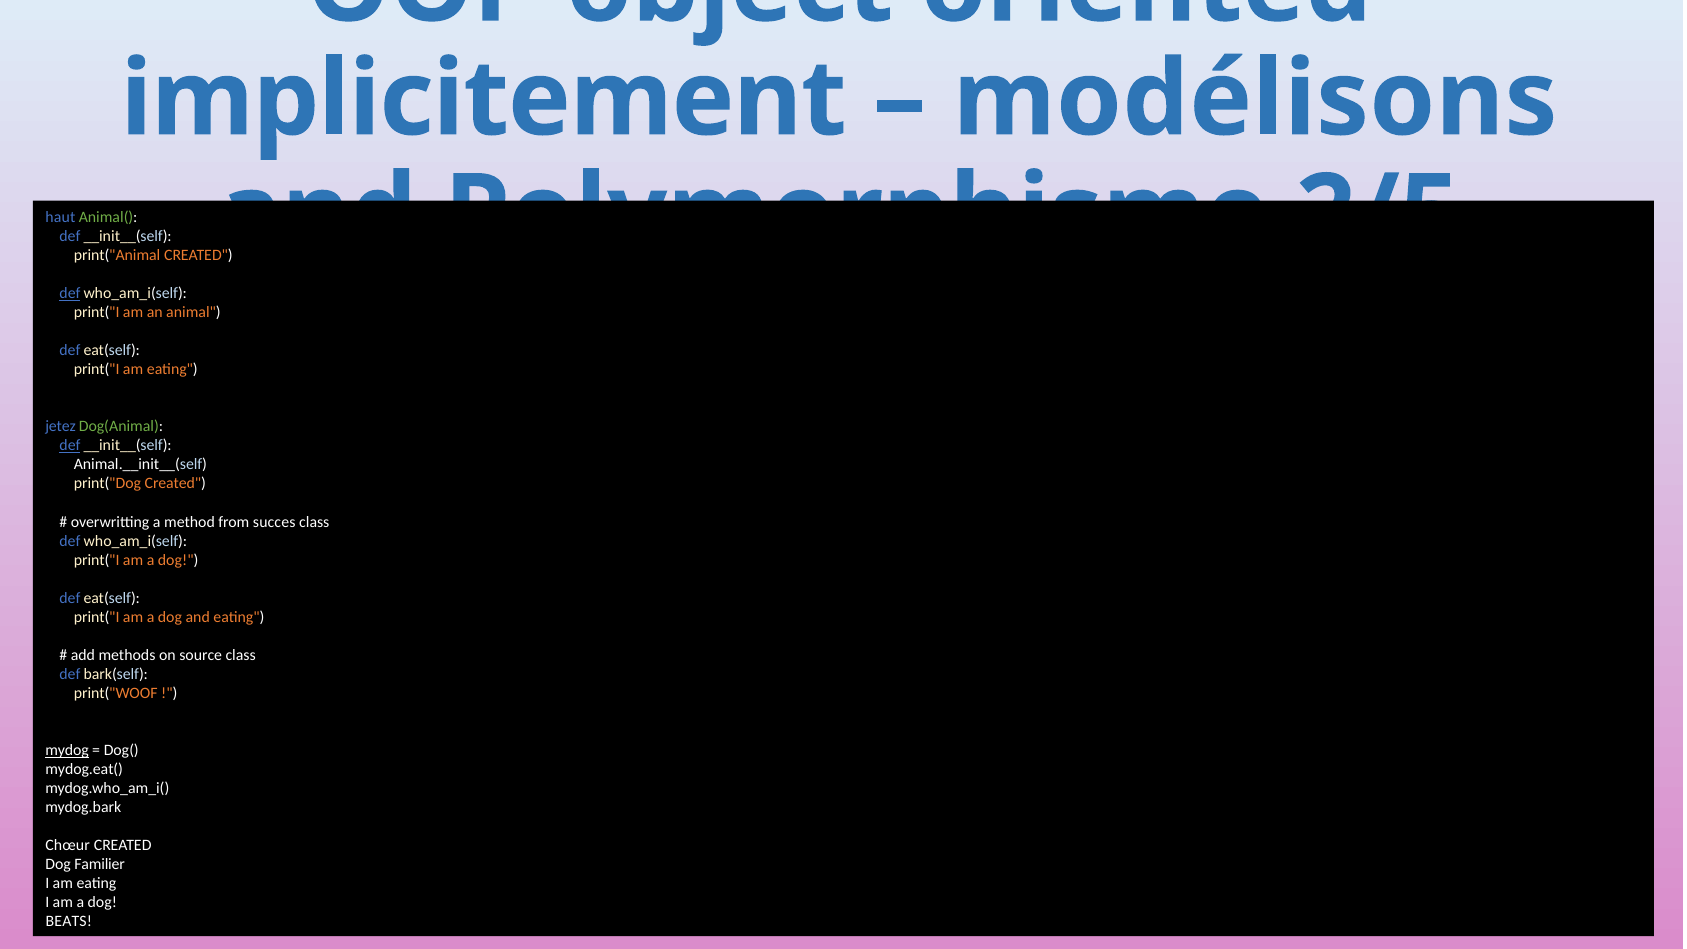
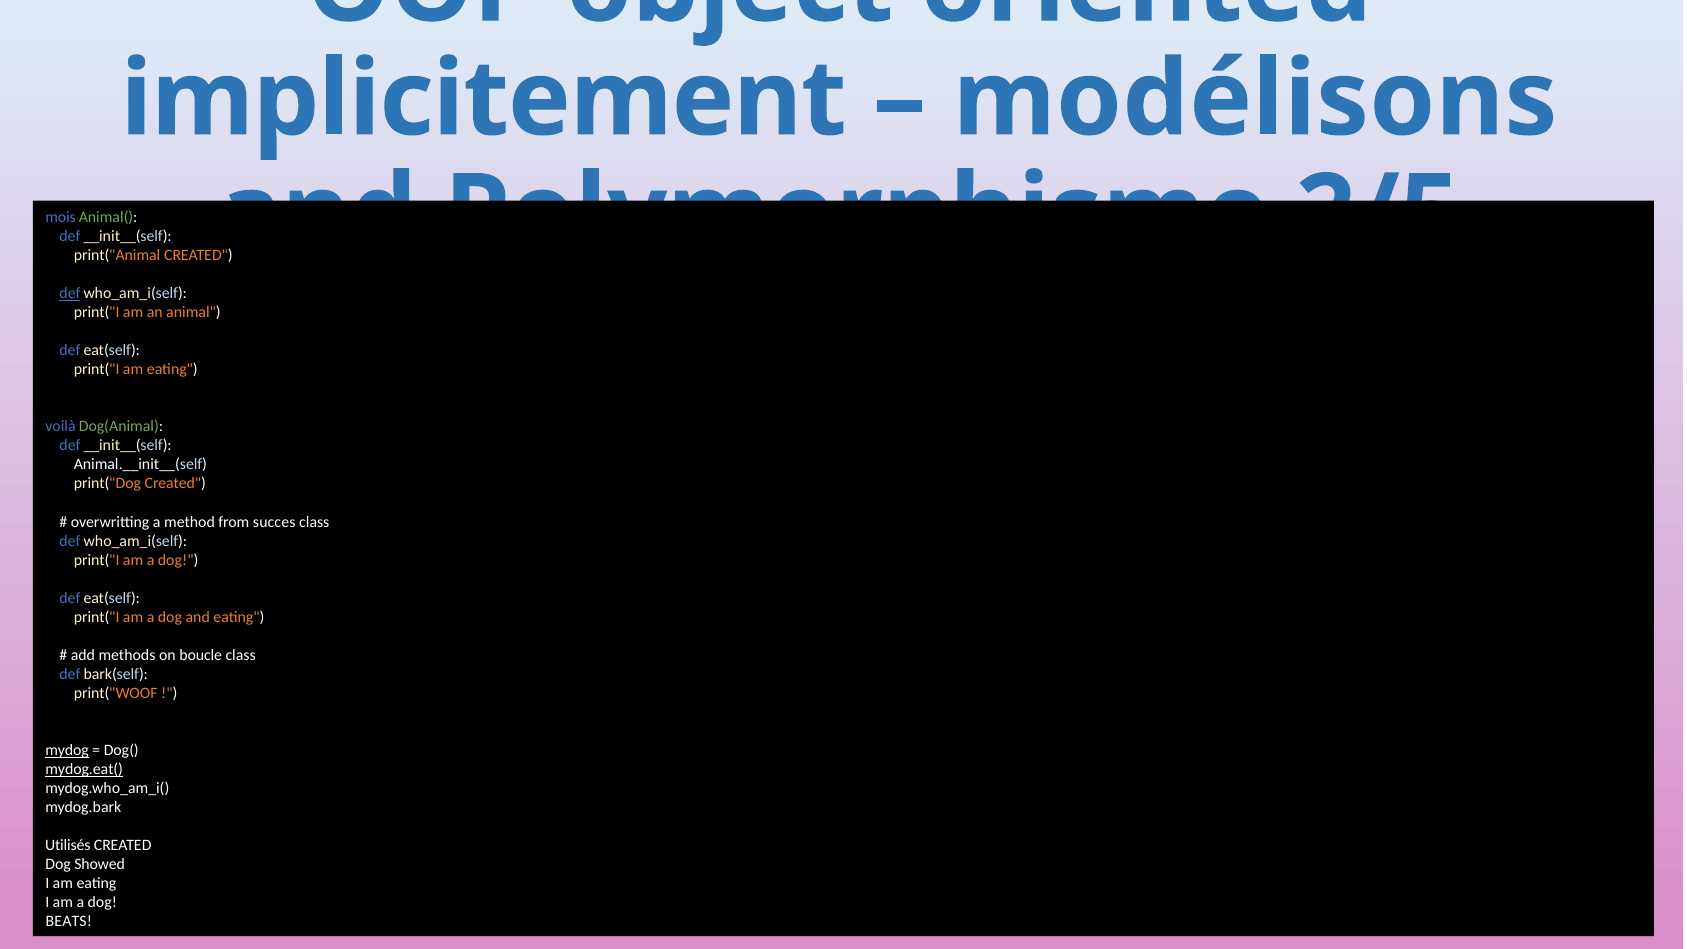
haut: haut -> mois (61, 217)
jetez: jetez -> voilà (60, 427)
def underline: present -> none (70, 446)
source: source -> boucle (201, 655)
mydog.eat( underline: none -> present (84, 769)
Chœur: Chœur -> Utilisés (68, 845)
Familier: Familier -> Showed (100, 864)
